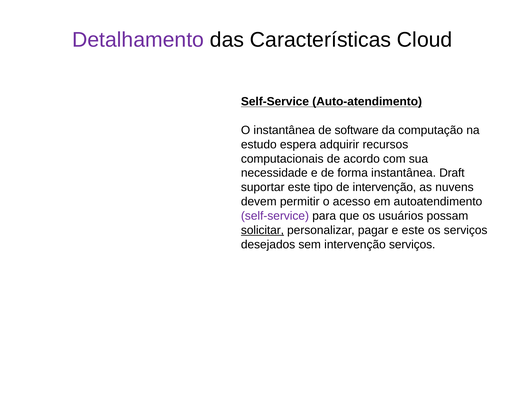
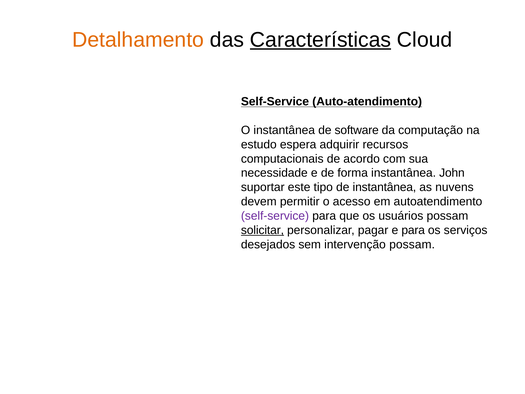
Detalhamento colour: purple -> orange (138, 40)
Características underline: none -> present (321, 40)
Draft: Draft -> John (452, 173)
de intervenção: intervenção -> instantânea (384, 187)
e este: este -> para (413, 230)
intervenção serviços: serviços -> possam (412, 244)
